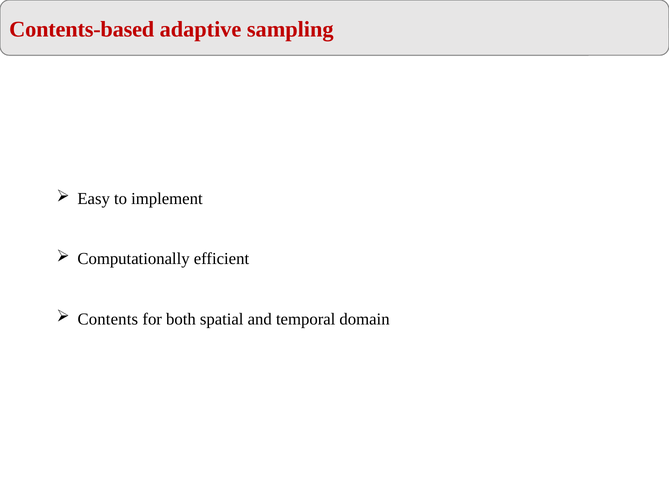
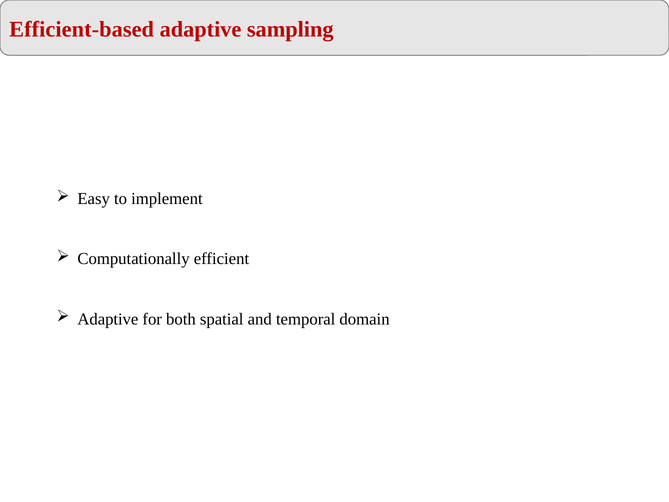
Contents-based: Contents-based -> Efficient-based (82, 29)
Contents: Contents -> Adaptive (108, 319)
